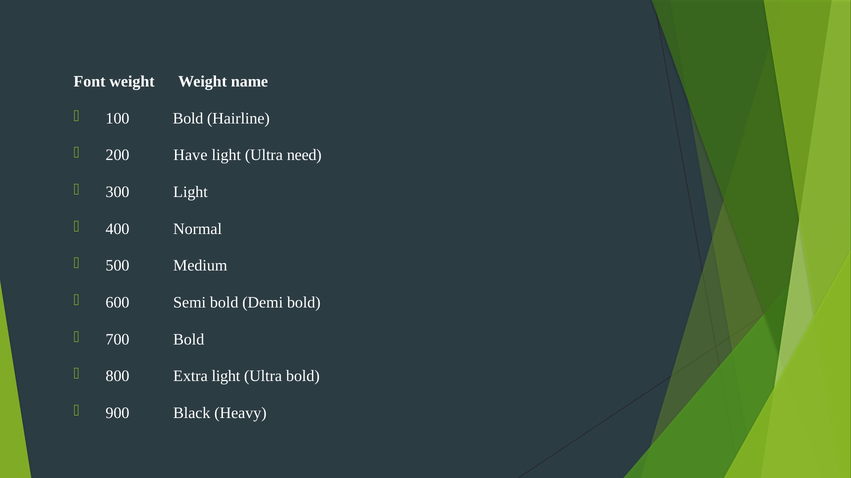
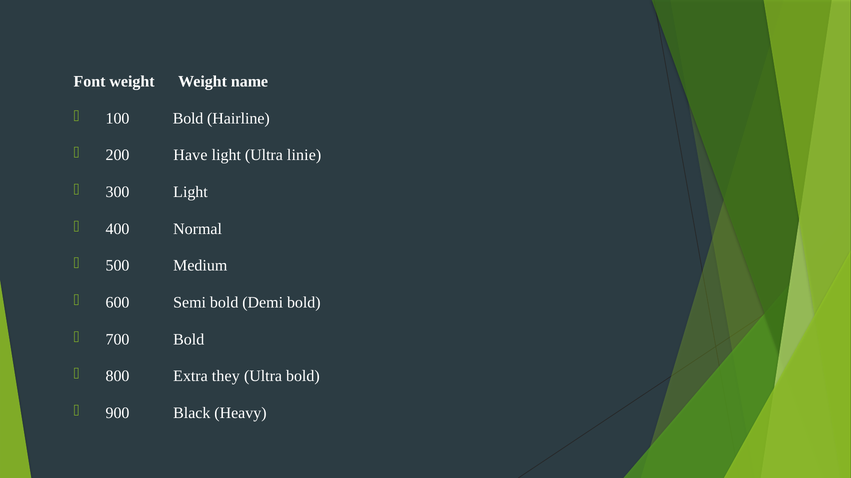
need: need -> linie (304, 155)
Extra light: light -> they (226, 377)
